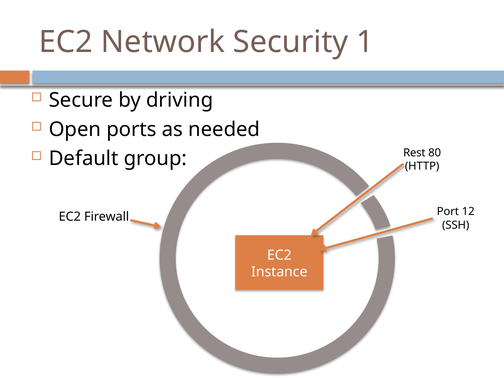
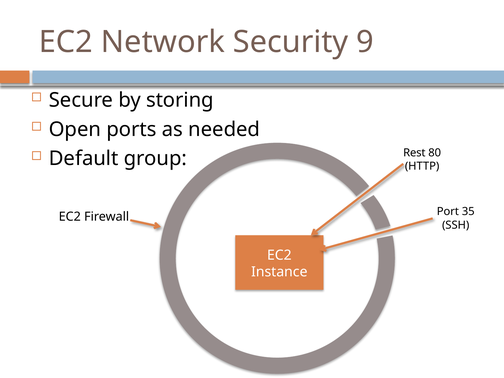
1: 1 -> 9 (365, 42)
driving: driving -> storing (180, 100)
12: 12 -> 35 (468, 212)
